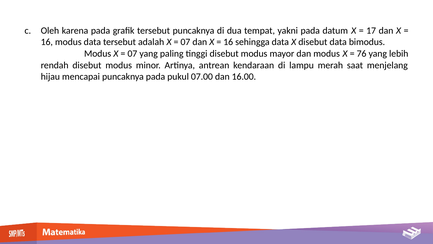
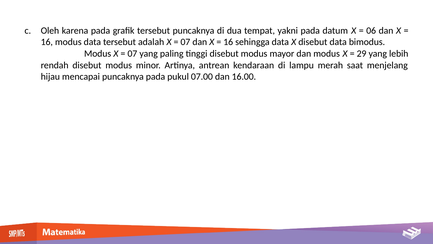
17: 17 -> 06 (371, 30)
76: 76 -> 29 (362, 54)
